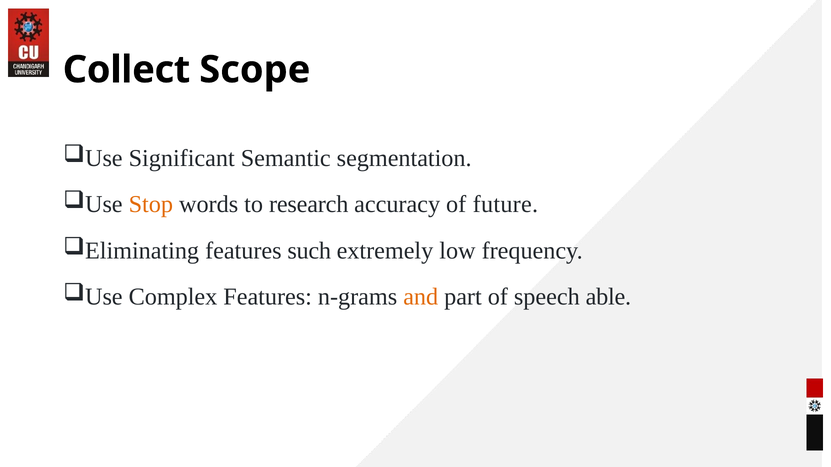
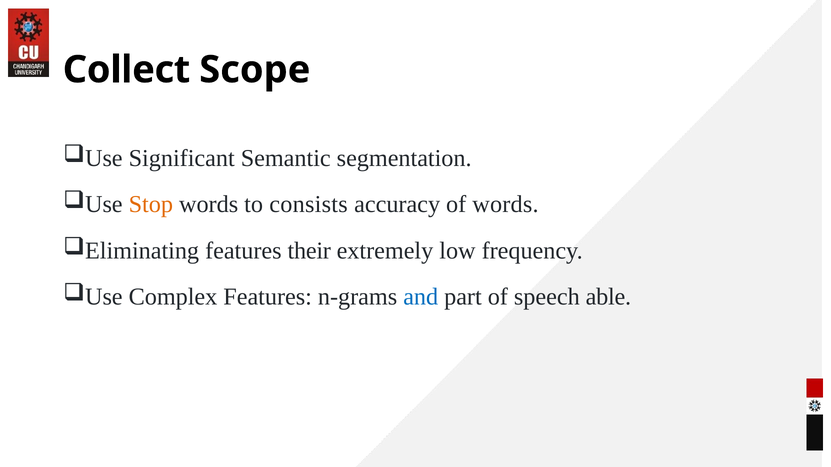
research: research -> consists (309, 205)
of future: future -> words (505, 205)
such: such -> their (309, 251)
and colour: orange -> blue (421, 297)
